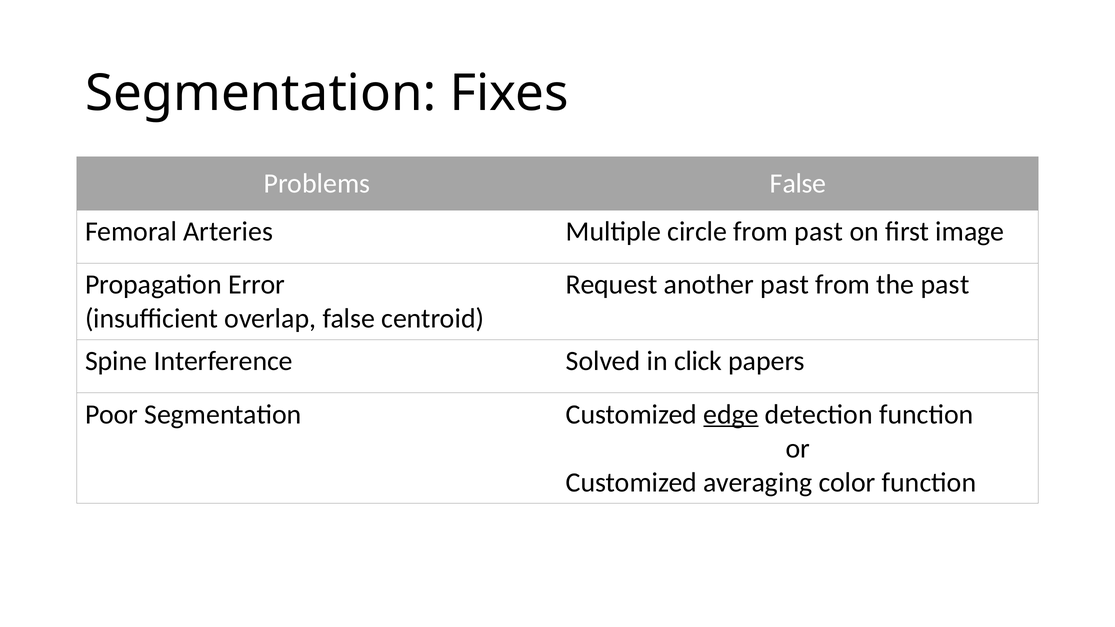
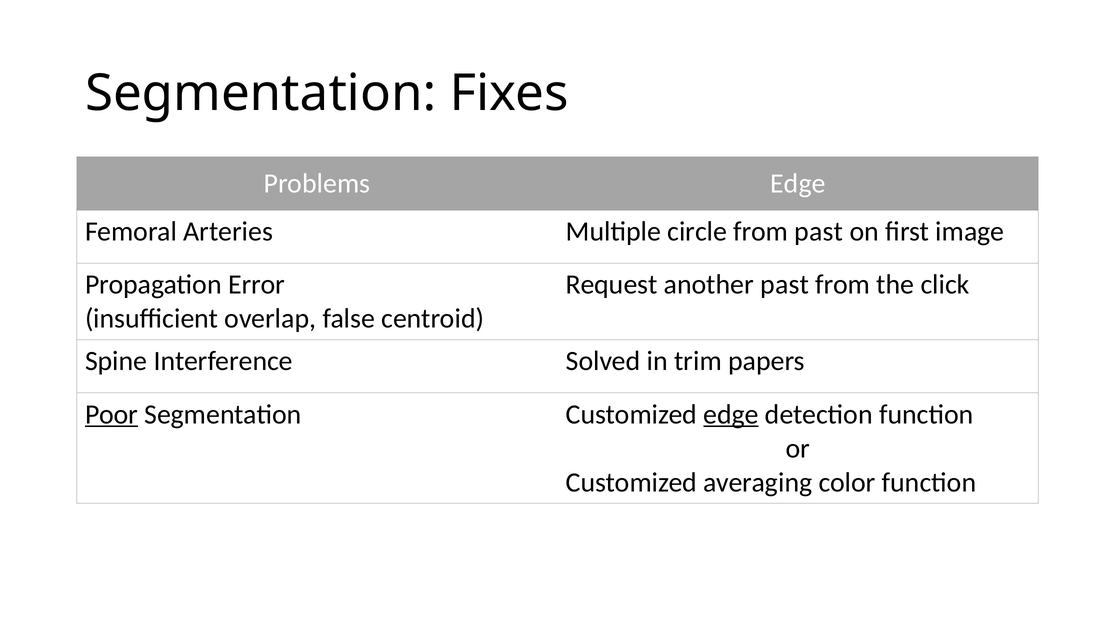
Problems False: False -> Edge (798, 184)
the past: past -> click (945, 285)
click: click -> trim (698, 361)
Poor underline: none -> present (112, 414)
